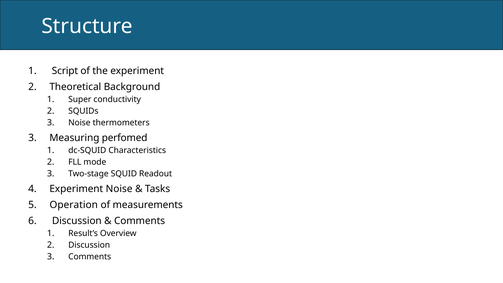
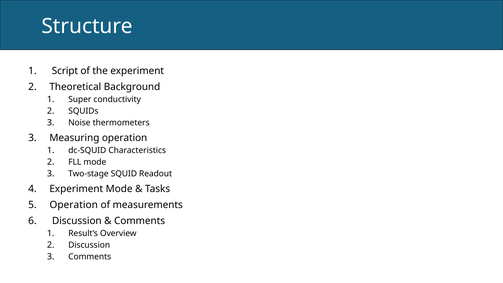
Measuring perfomed: perfomed -> operation (125, 138)
Experiment Noise: Noise -> Mode (119, 189)
